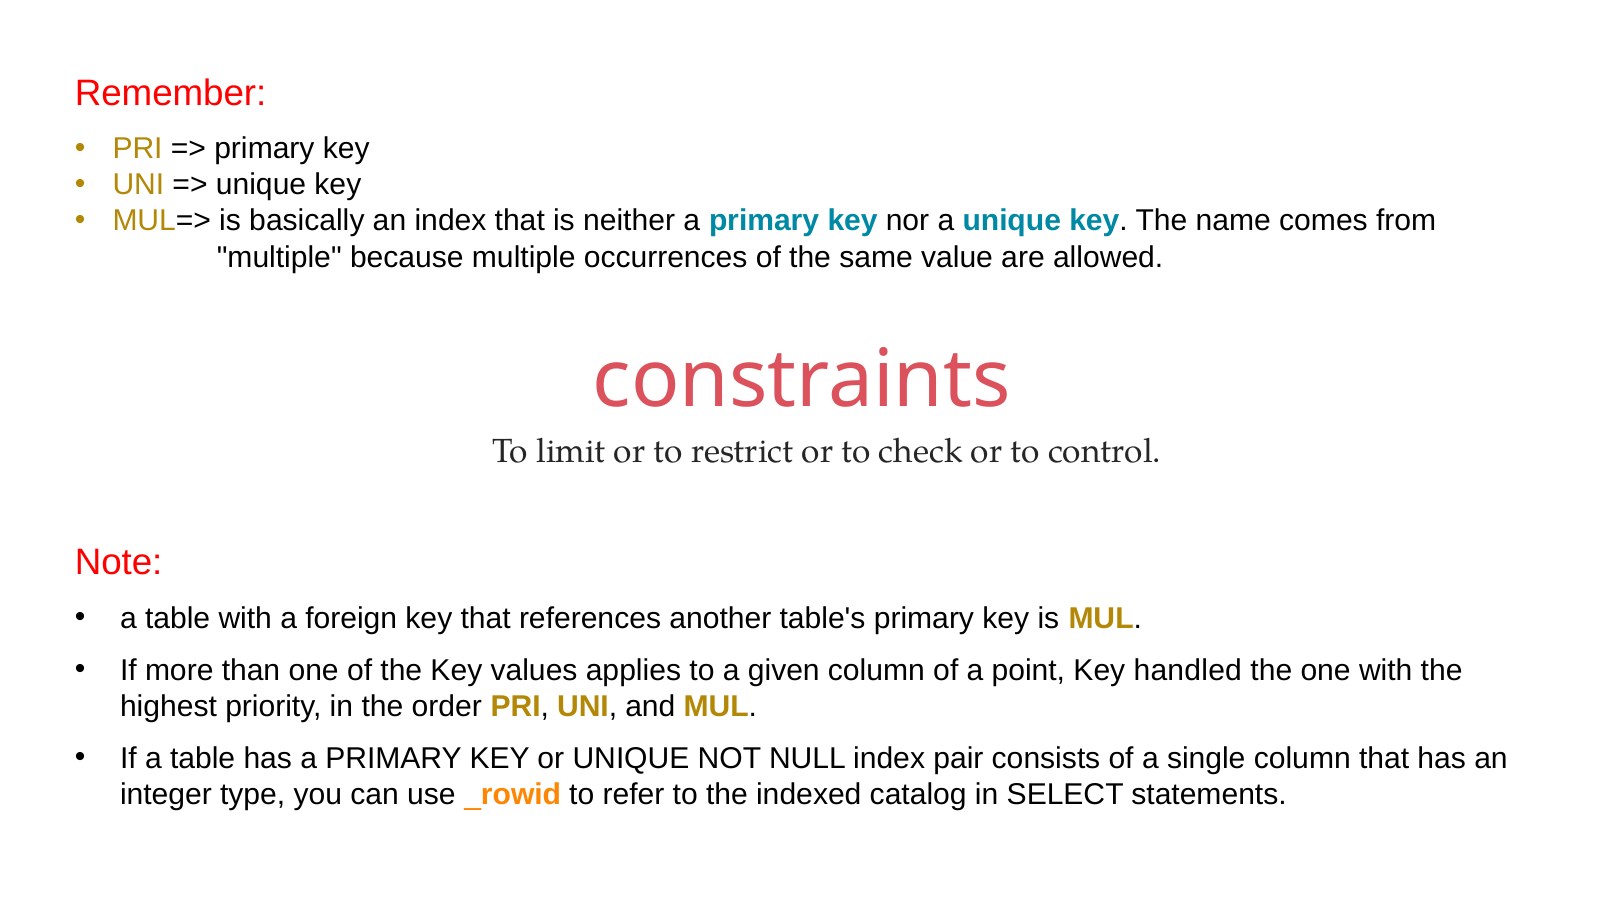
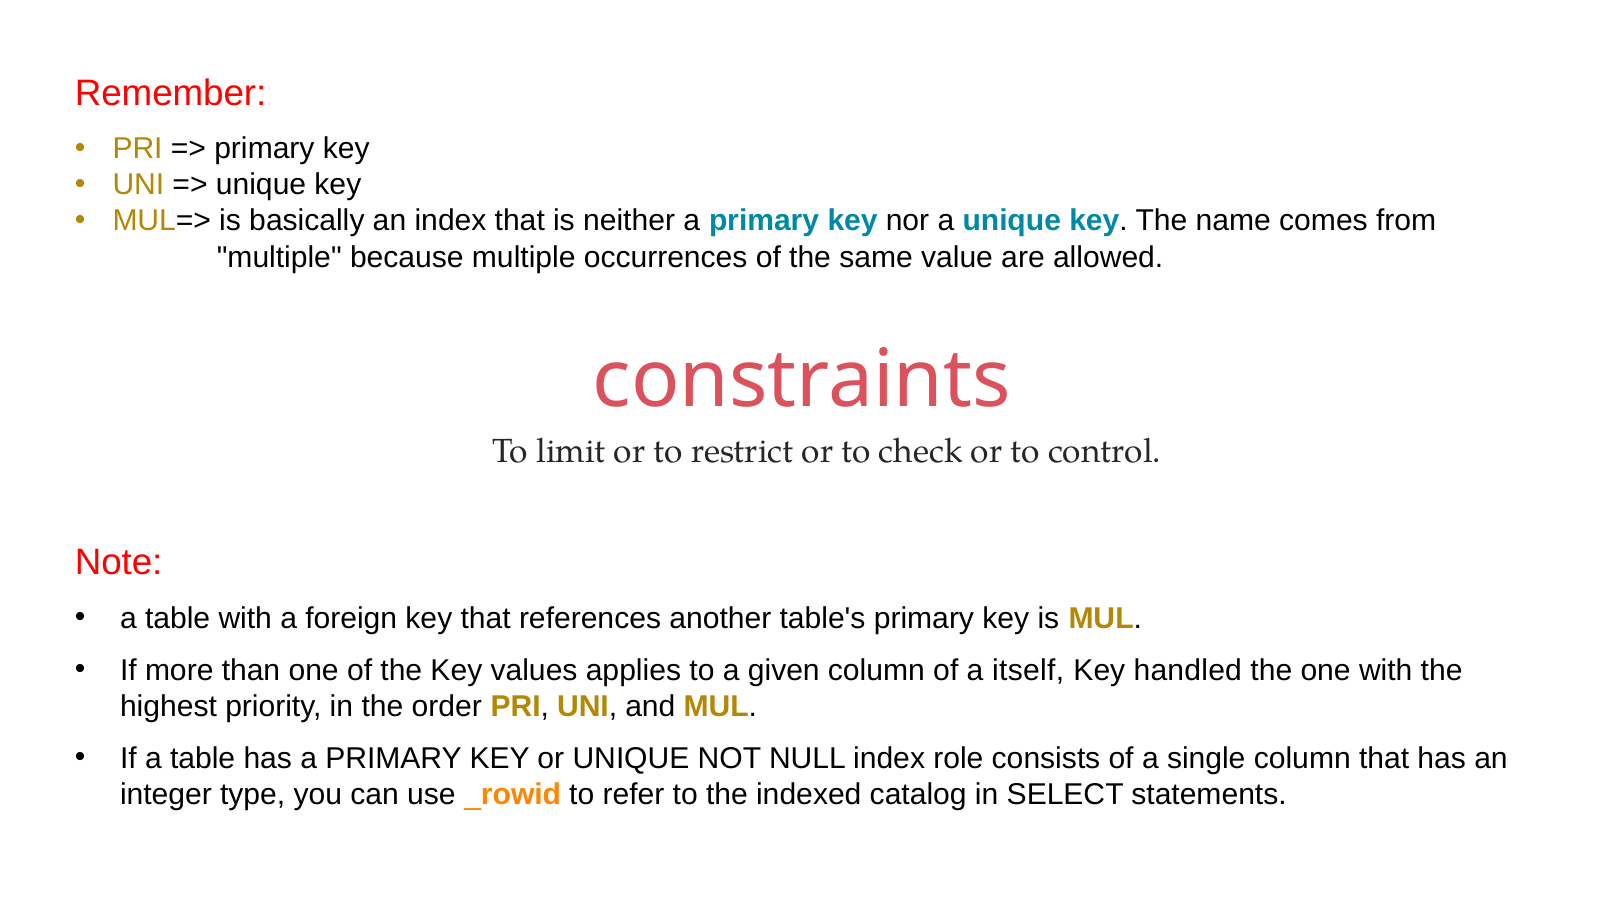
point: point -> itself (1028, 671)
pair: pair -> role (958, 759)
